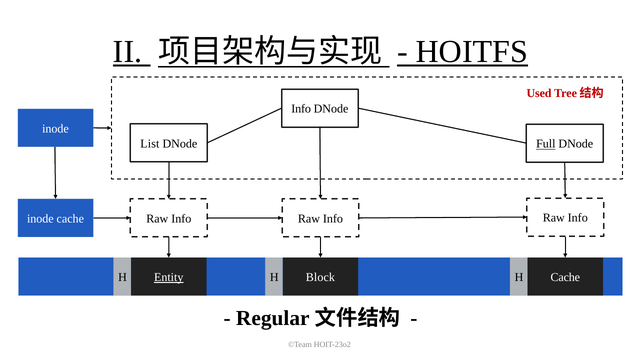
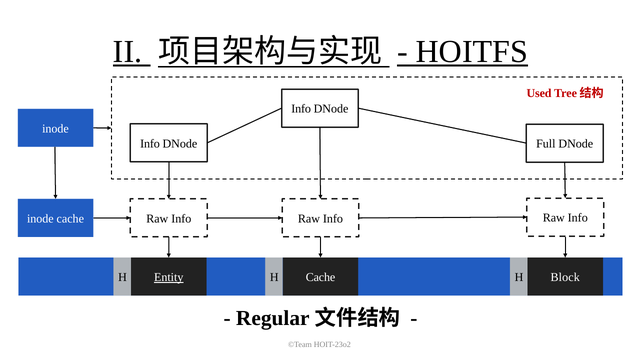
List: List -> Info (150, 144)
Full underline: present -> none (546, 144)
Block: Block -> Cache (321, 277)
H Cache: Cache -> Block (565, 277)
